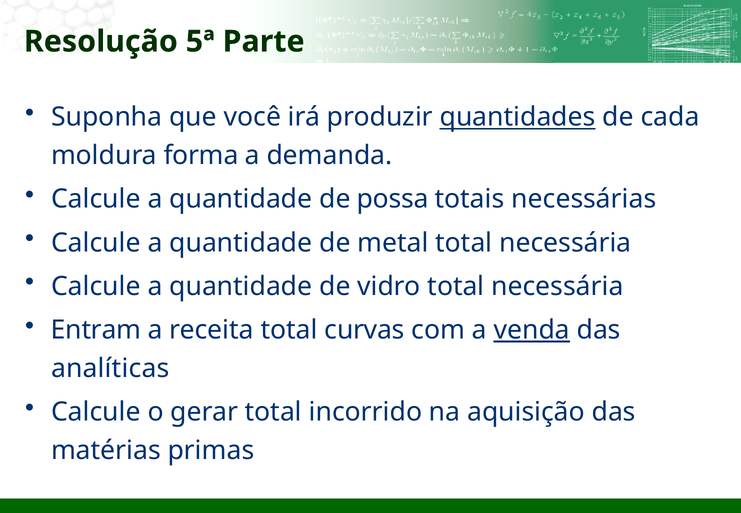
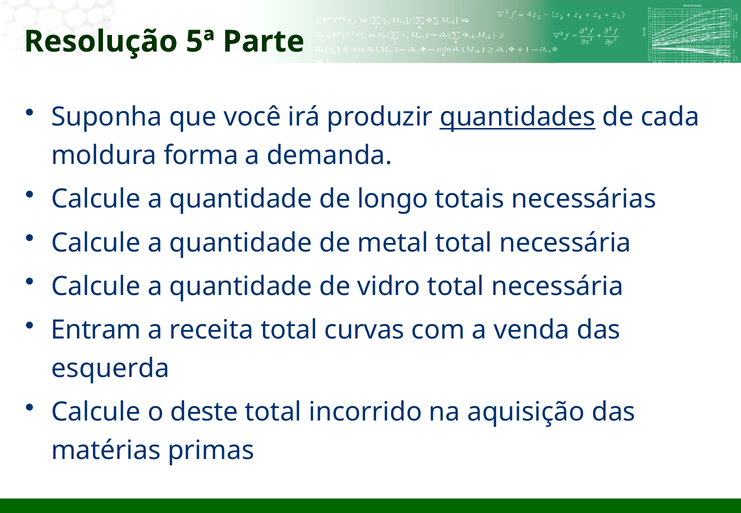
possa: possa -> longo (393, 199)
venda underline: present -> none (532, 330)
analíticas: analíticas -> esquerda (110, 368)
gerar: gerar -> deste (204, 412)
